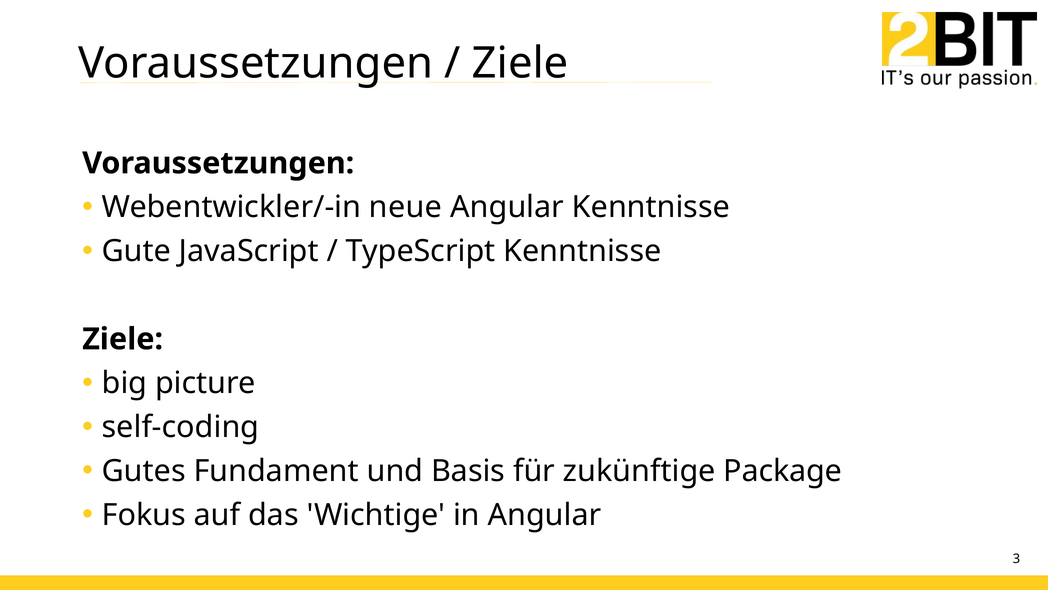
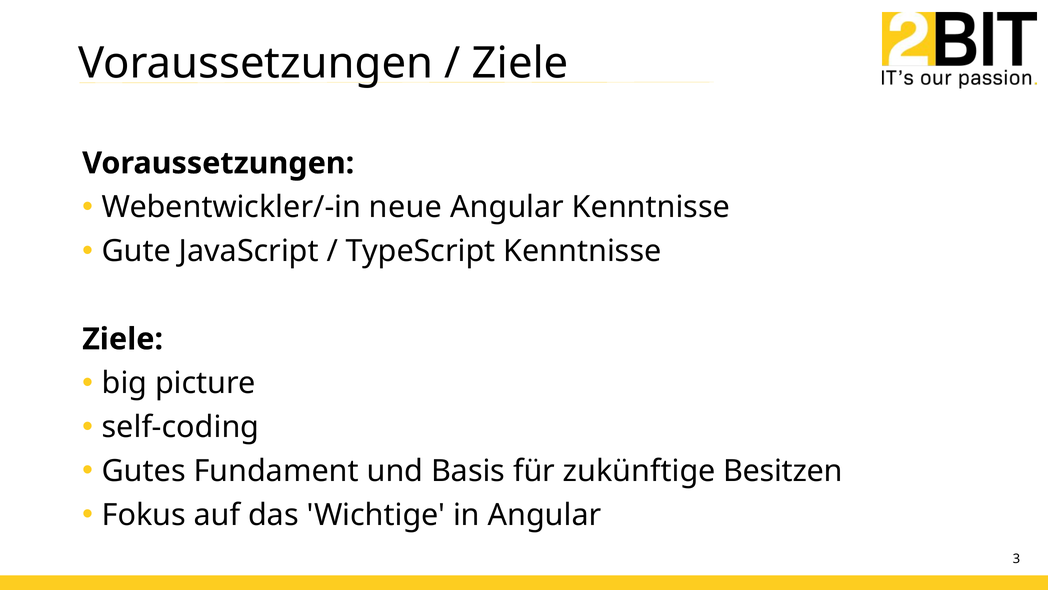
Package: Package -> Besitzen (783, 471)
